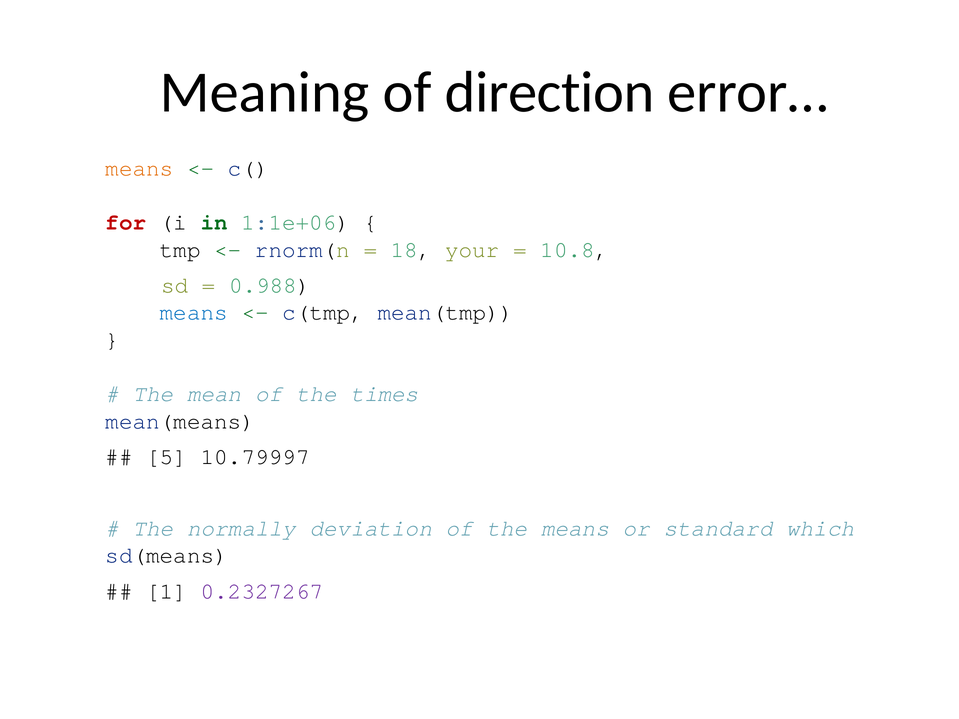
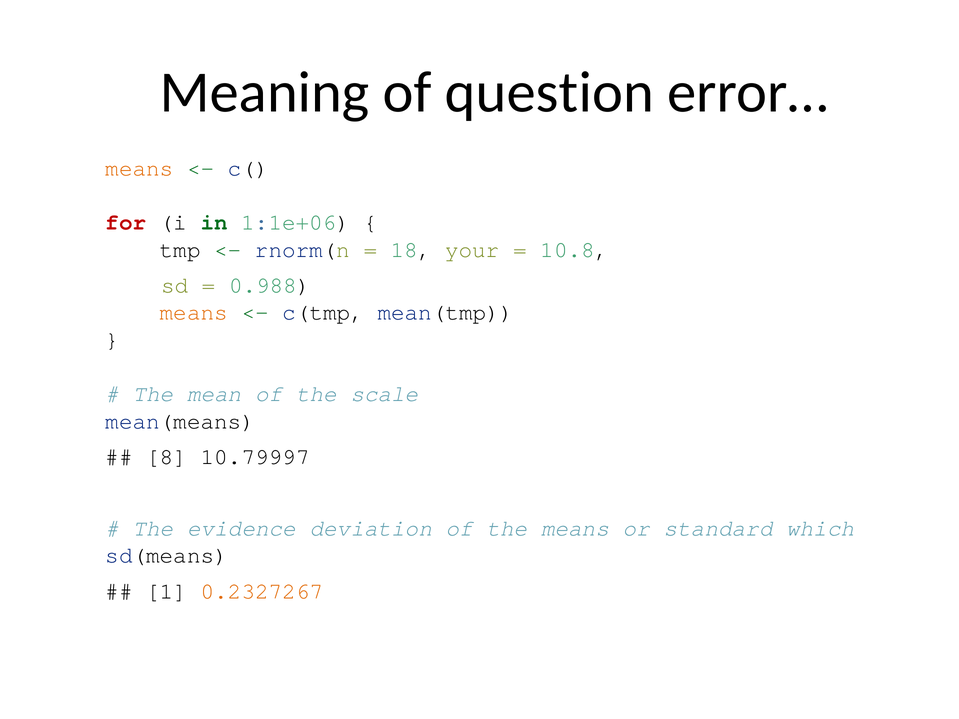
direction: direction -> question (549, 92)
means colour: blue -> orange (194, 313)
times: times -> scale (385, 394)
5: 5 -> 8 (167, 457)
normally: normally -> evidence (242, 528)
0.2327267 colour: purple -> orange (262, 591)
